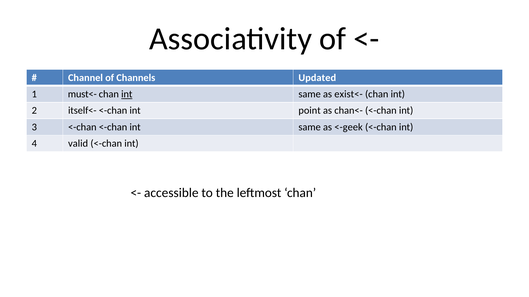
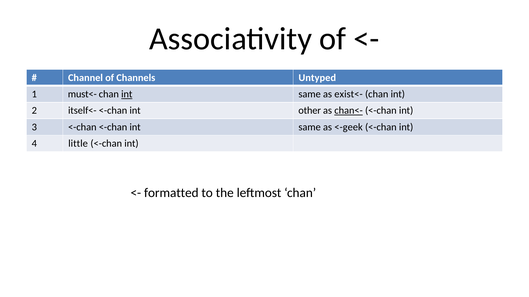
Updated: Updated -> Untyped (317, 78)
point: point -> other (310, 111)
chan<- underline: none -> present (349, 111)
valid: valid -> little (78, 144)
accessible: accessible -> formatted (171, 193)
